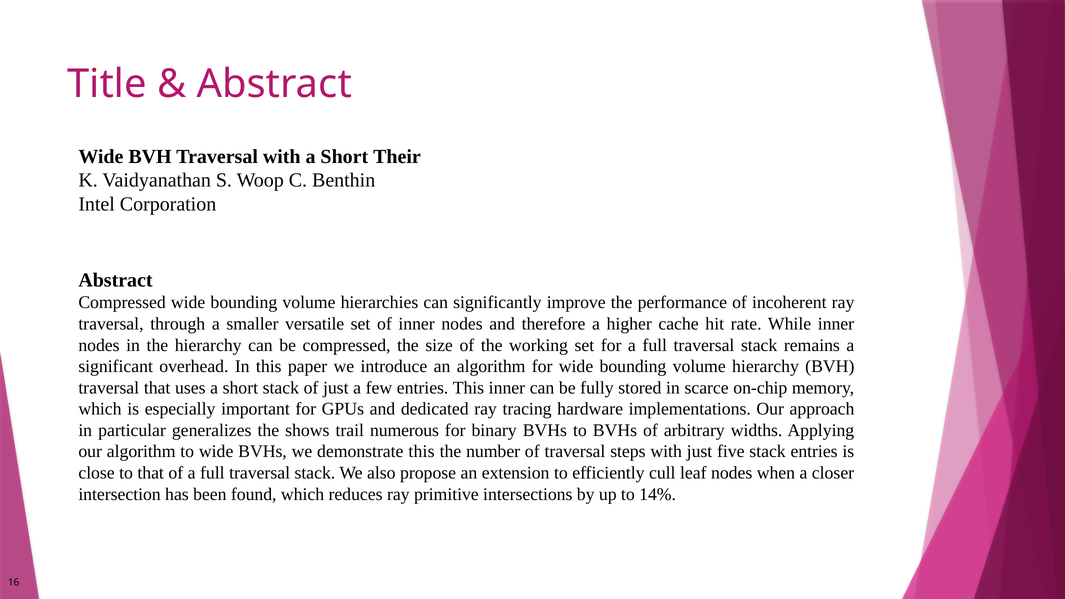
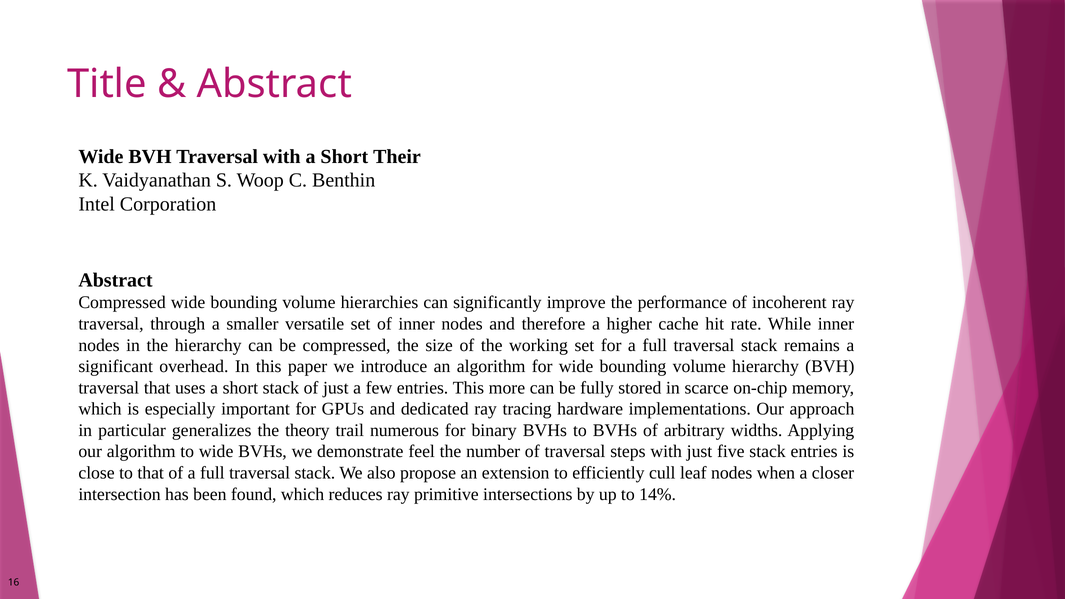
This inner: inner -> more (507, 388)
shows: shows -> theory (307, 430)
demonstrate this: this -> feel (422, 452)
